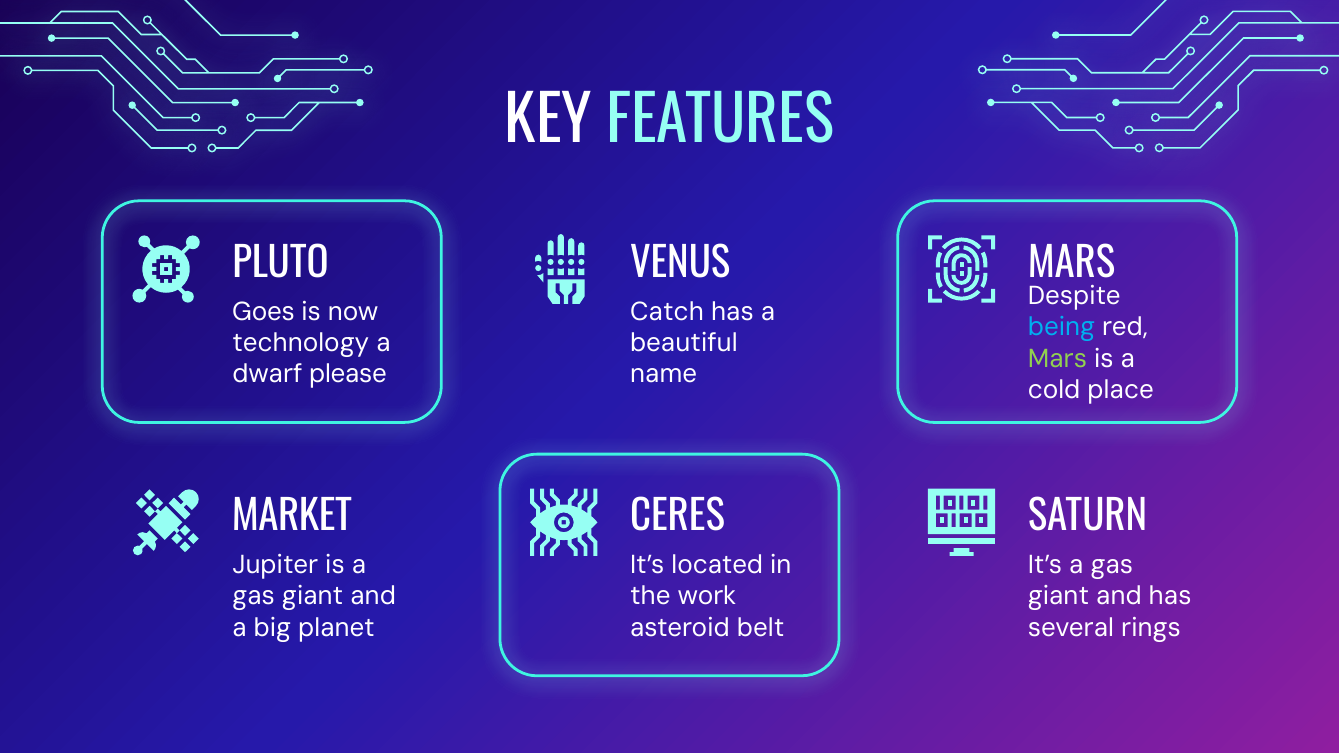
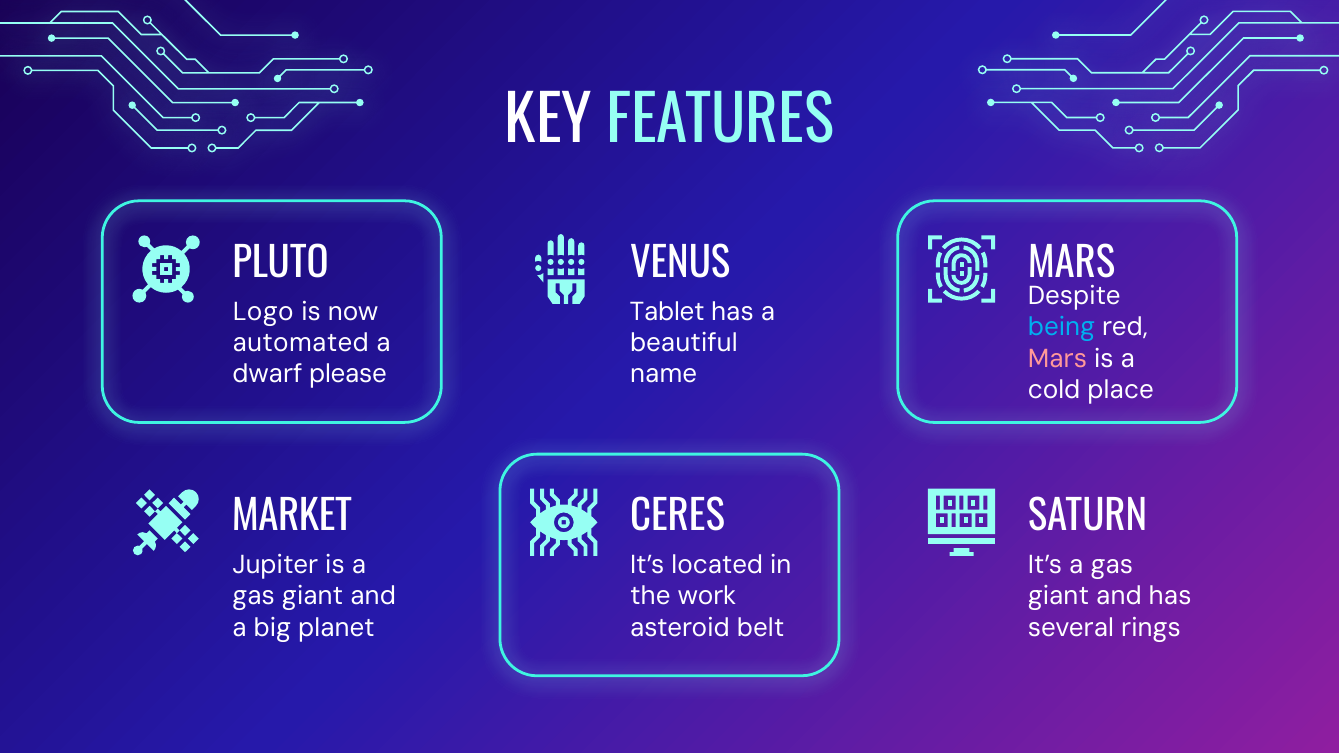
Goes: Goes -> Logo (263, 312)
Catch: Catch -> Tablet (667, 312)
technology: technology -> automated (301, 343)
Mars colour: light green -> pink (1057, 359)
